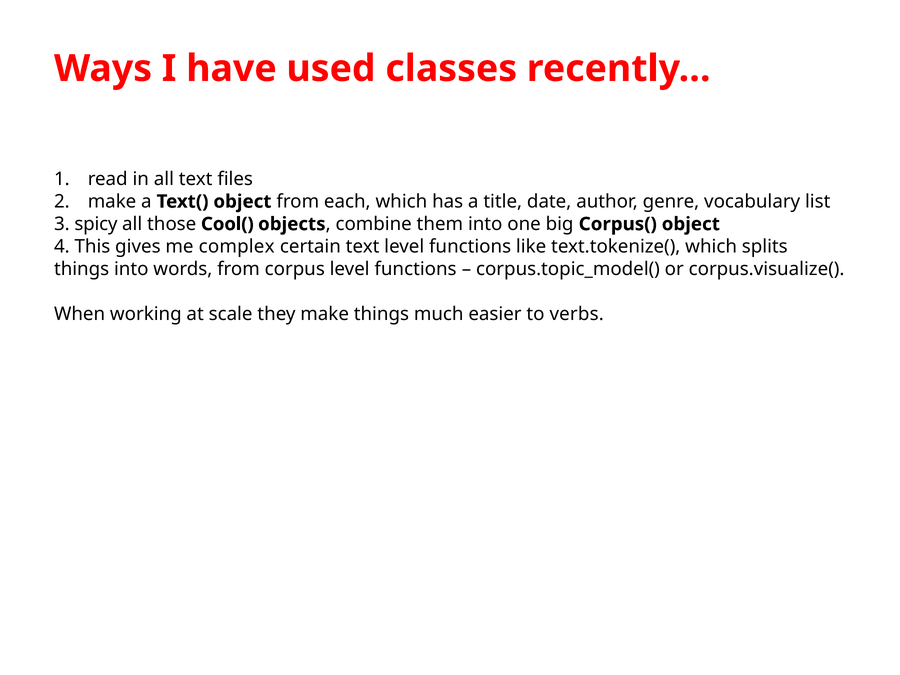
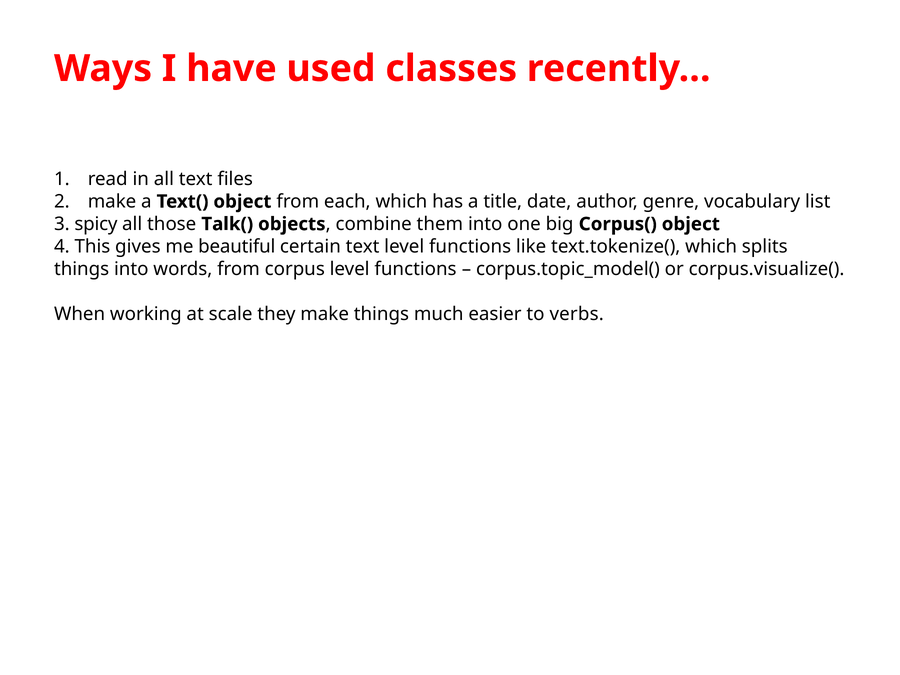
Cool(: Cool( -> Talk( (227, 224)
complex: complex -> beautiful (237, 247)
